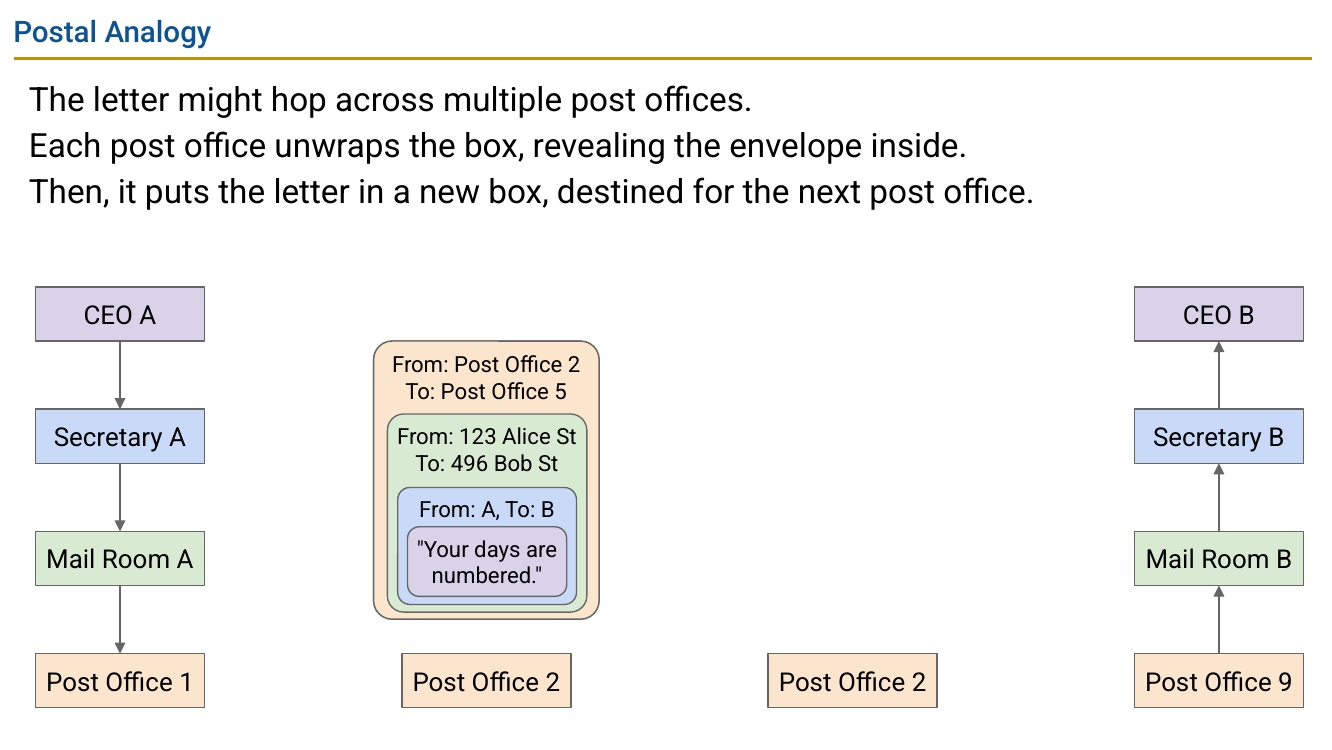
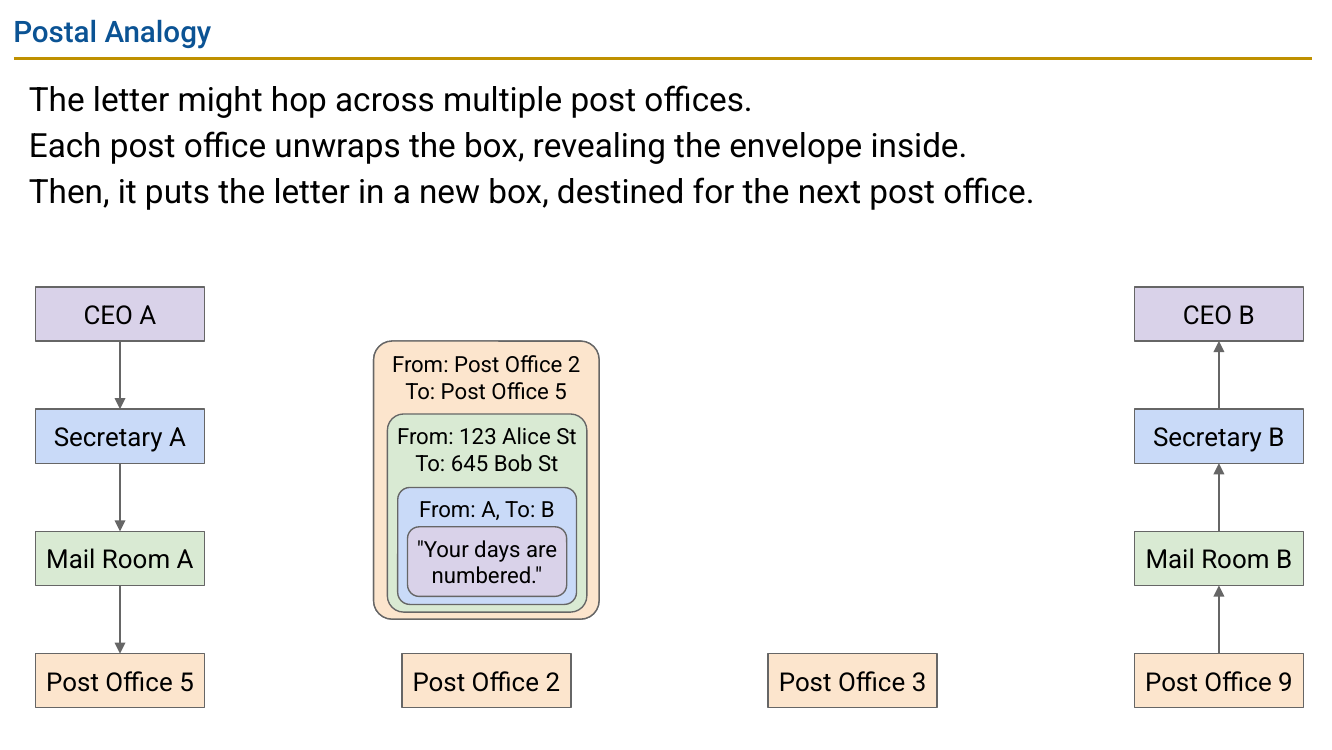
496: 496 -> 645 (470, 464)
1: 1 -> 5 (187, 682)
2: 2 -> 3 (919, 682)
